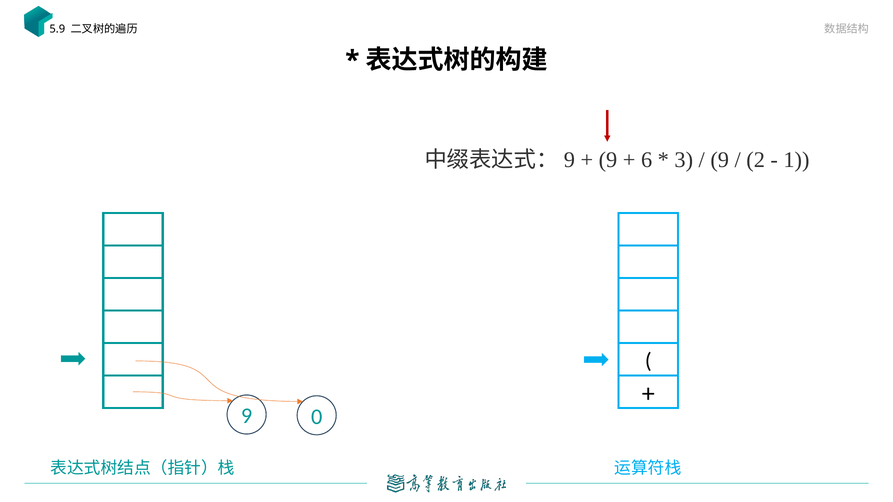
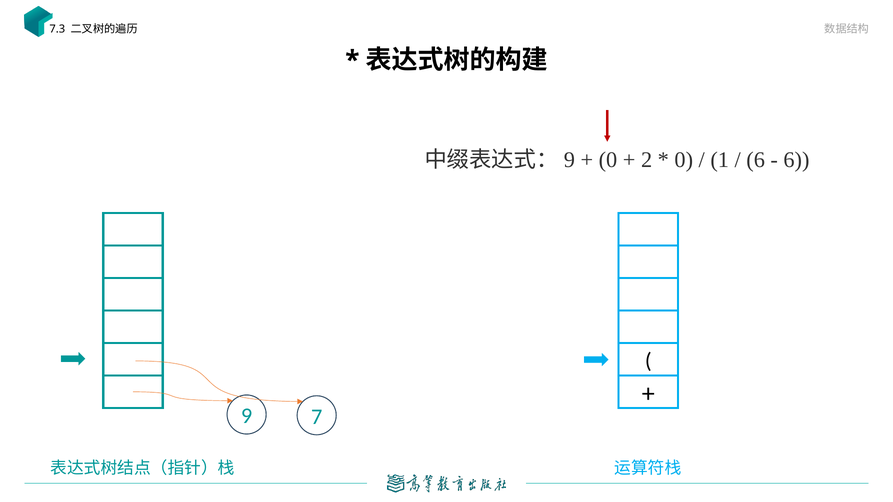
5.9: 5.9 -> 7.3 (57, 29)
9: 9 -> 0 (608, 160)
6: 6 -> 2 (647, 160)
3: 3 -> 0 (684, 160)
9: 9 -> 1 (720, 160)
2: 2 -> 6 (756, 160)
1: 1 -> 6 (796, 160)
0: 0 -> 7 (317, 417)
